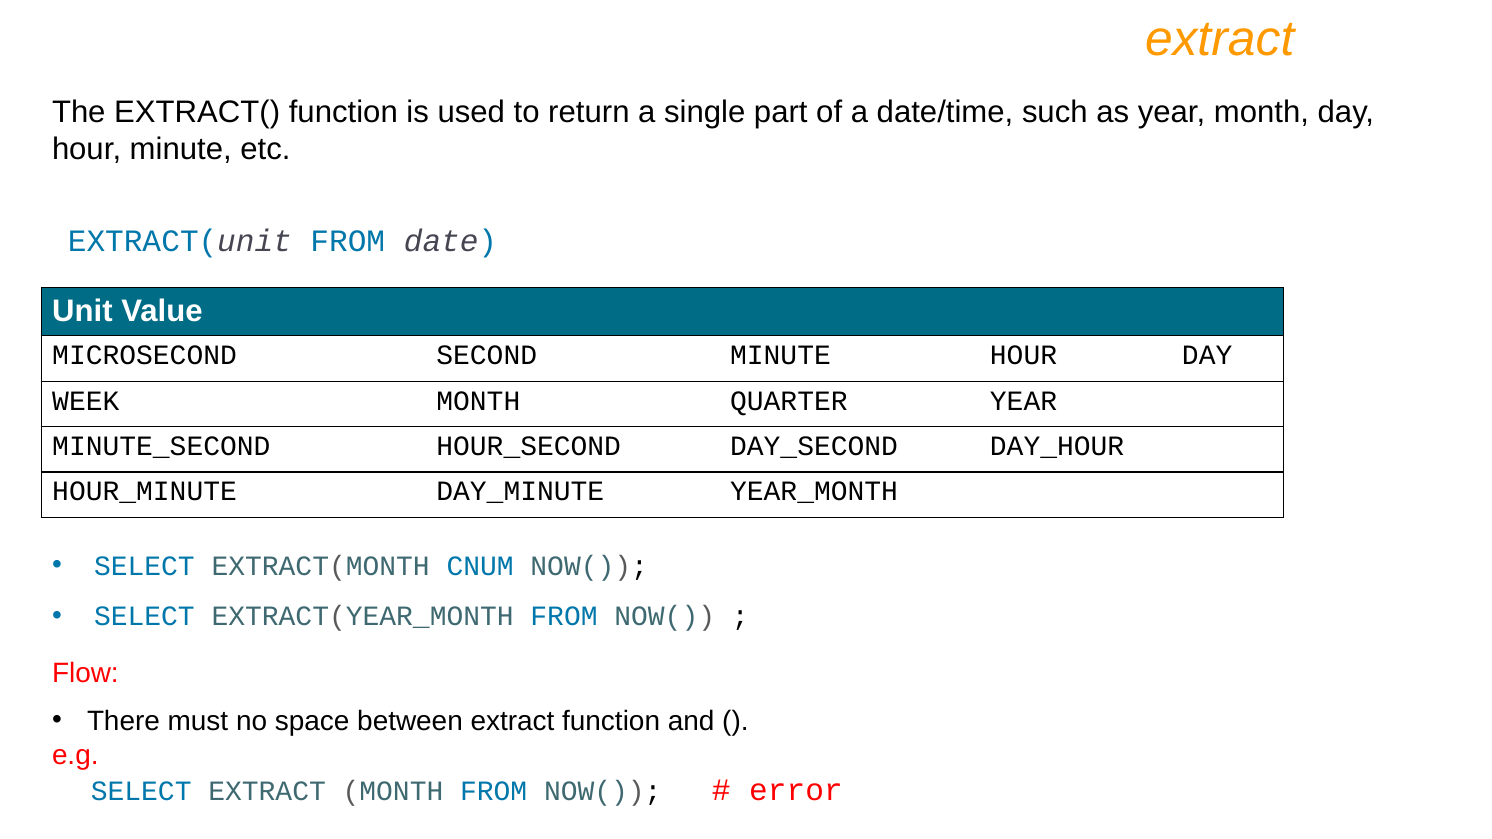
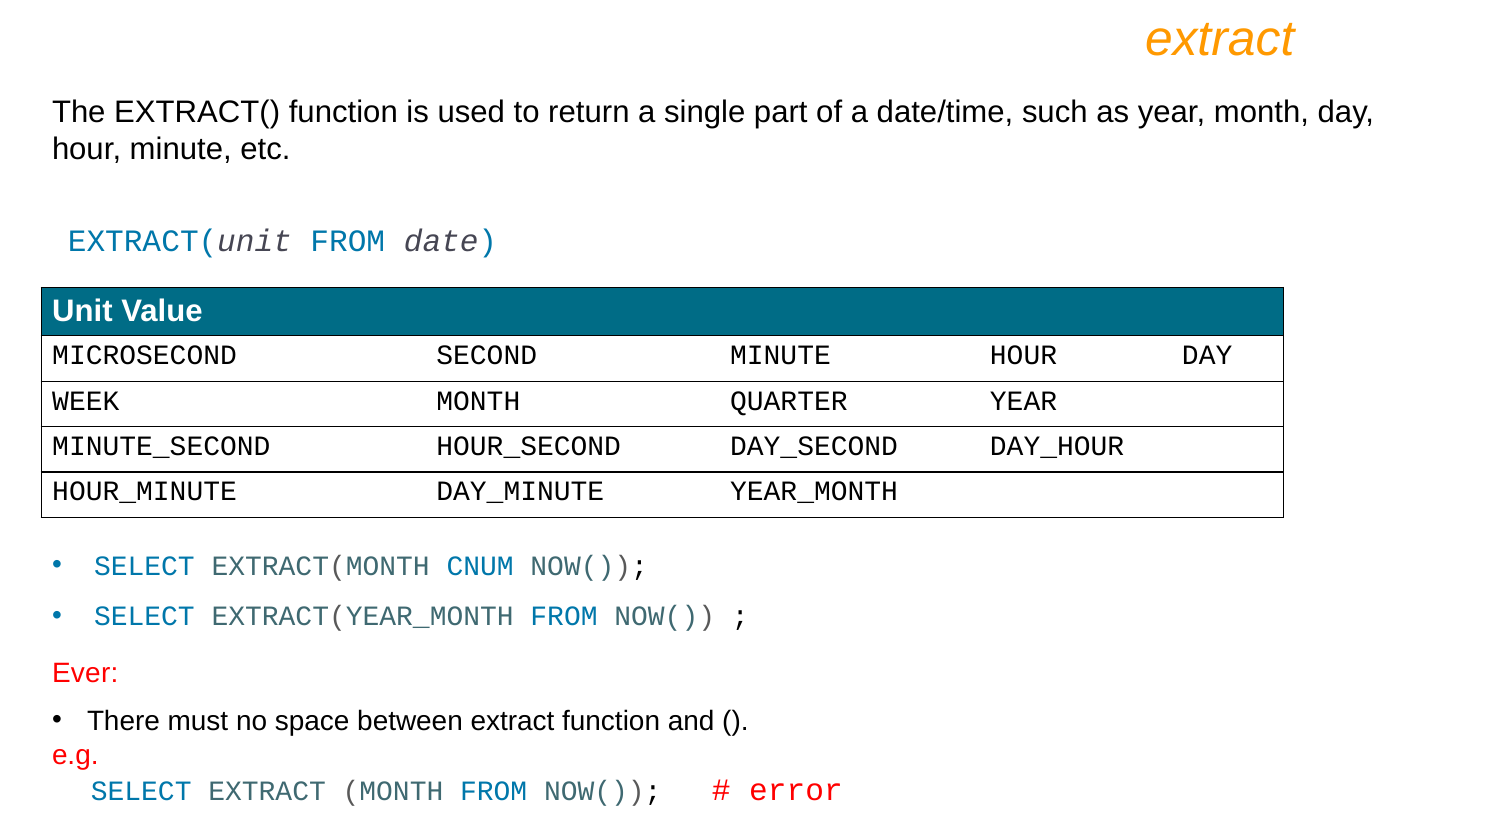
Flow: Flow -> Ever (85, 673)
